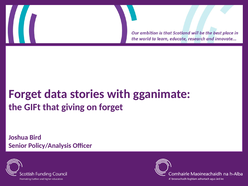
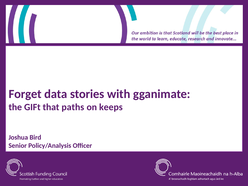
giving: giving -> paths (73, 107)
on forget: forget -> keeps (111, 107)
